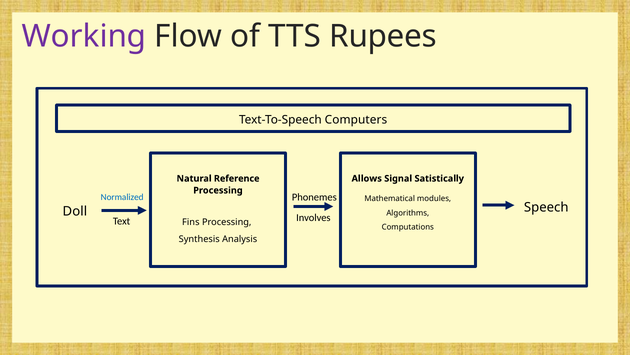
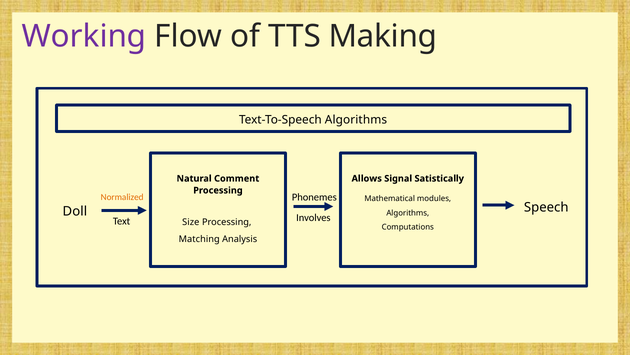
Rupees: Rupees -> Making (383, 36)
Text-To-Speech Computers: Computers -> Algorithms (356, 119)
Reference: Reference -> Comment (237, 178)
Normalized colour: blue -> orange (122, 197)
Fins: Fins -> Size (191, 222)
Synthesis: Synthesis -> Matching (199, 239)
